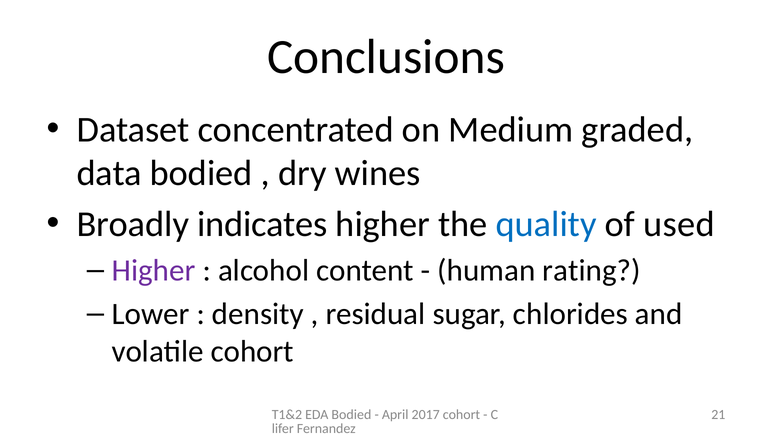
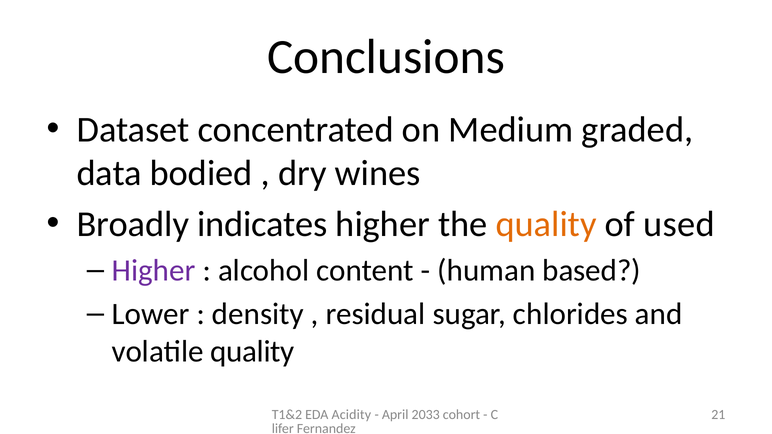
quality colour: blue -> orange (546, 224)
rating: rating -> based (592, 271)
volatile cohort: cohort -> quality (252, 352)
EDA Bodied: Bodied -> Acidity (351, 415)
2017: 2017 -> 2033 (426, 415)
